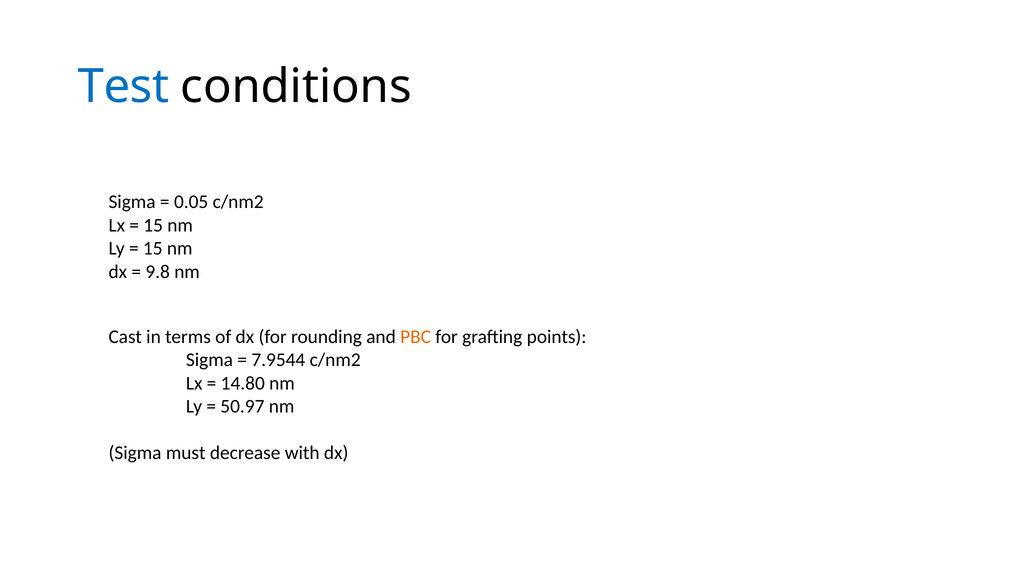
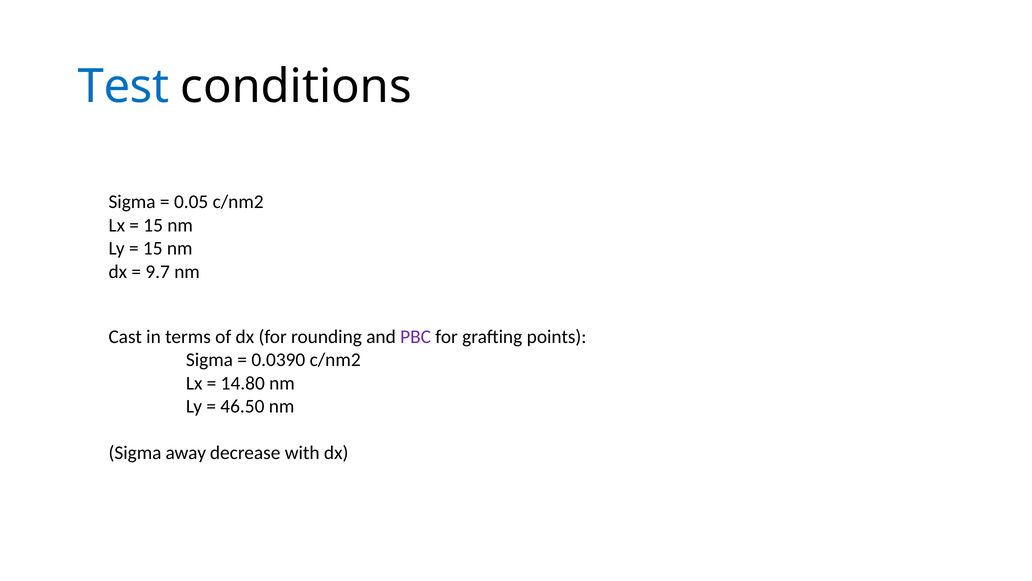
9.8: 9.8 -> 9.7 (158, 271)
PBC colour: orange -> purple (416, 336)
7.9544: 7.9544 -> 0.0390 (278, 360)
50.97: 50.97 -> 46.50 (242, 406)
must: must -> away (186, 453)
